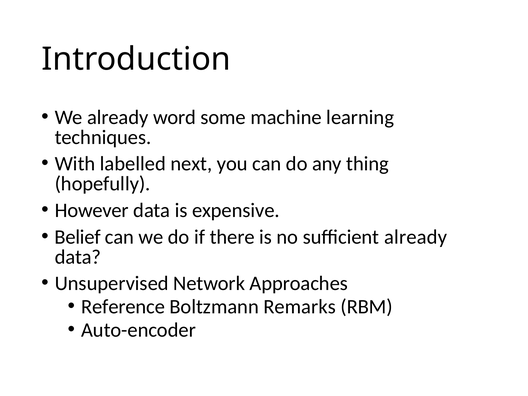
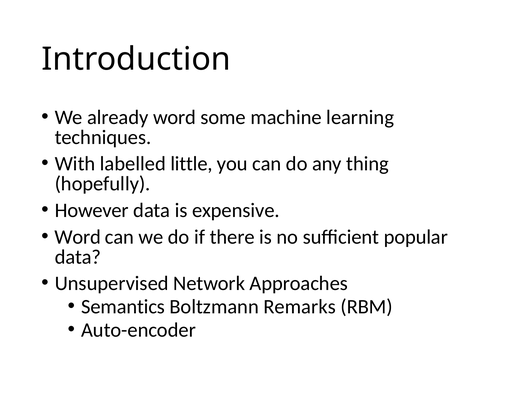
next: next -> little (191, 164)
Belief: Belief -> Word (78, 237)
sufficient already: already -> popular (416, 237)
Reference: Reference -> Semantics (123, 307)
